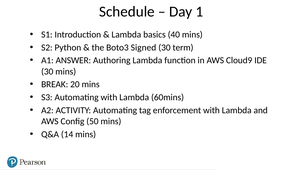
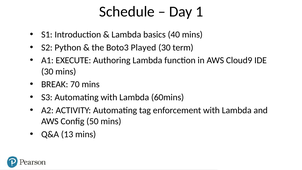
Signed: Signed -> Played (143, 47)
ANSWER: ANSWER -> EXECUTE (73, 60)
20: 20 -> 70 (75, 84)
14: 14 -> 13 (67, 134)
